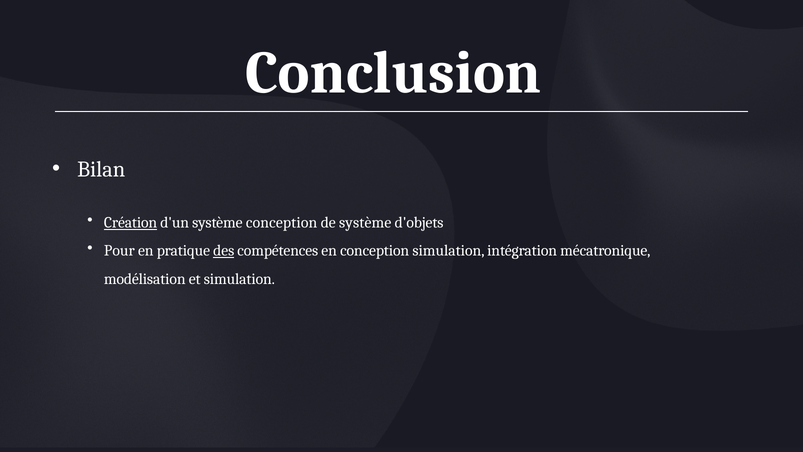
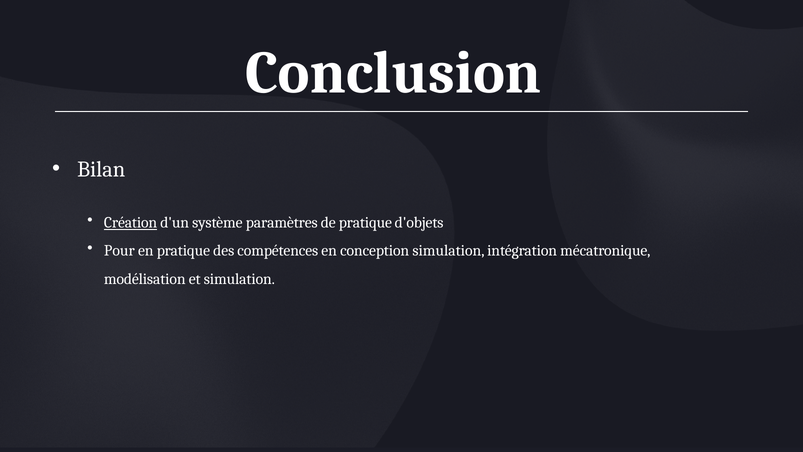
système conception: conception -> paramètres (282, 223)
de système: système -> pratique (365, 223)
des underline: present -> none (224, 251)
